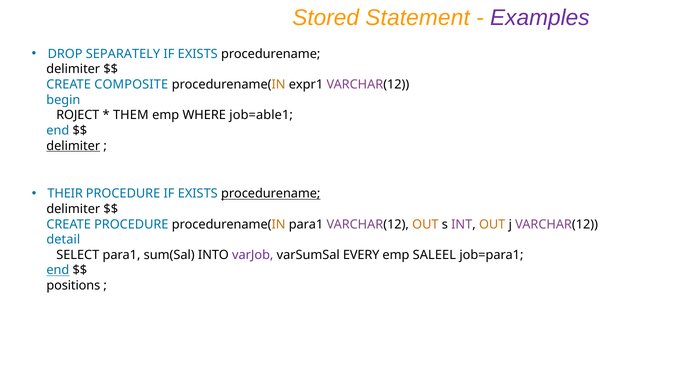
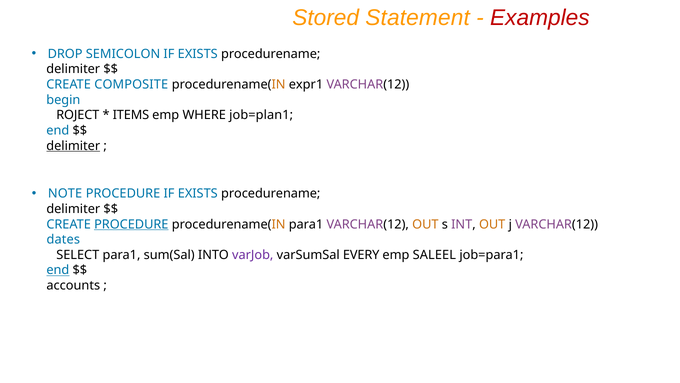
Examples colour: purple -> red (540, 18)
SEPARATELY: SEPARATELY -> SEMICOLON (123, 54)
THEM: THEM -> ITEMS (131, 115)
job=able1: job=able1 -> job=plan1 (261, 115)
THEIR: THEIR -> NOTE (65, 193)
procedurename underline: present -> none (271, 193)
PROCEDURE underline: none -> present (131, 224)
detail: detail -> dates (63, 239)
positions: positions -> accounts (73, 285)
